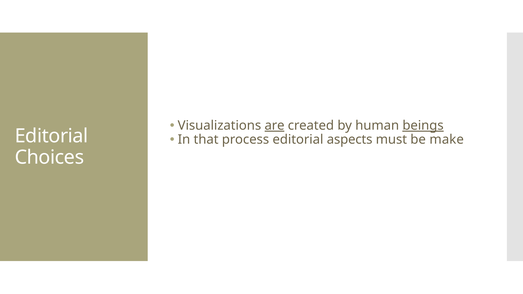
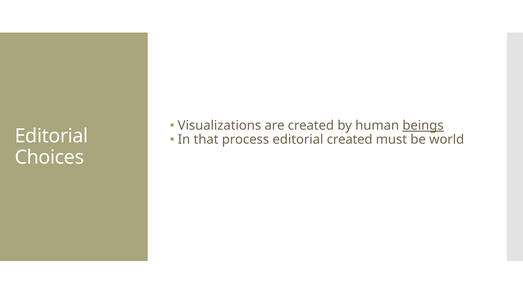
are underline: present -> none (275, 126)
editorial aspects: aspects -> created (350, 140)
make: make -> world (447, 140)
